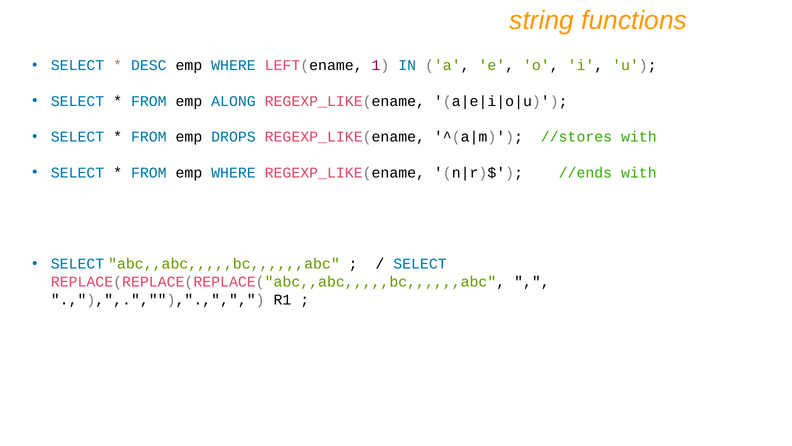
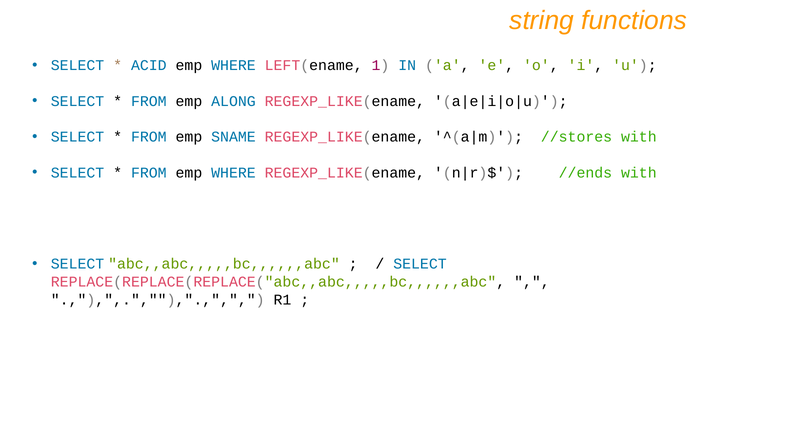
DESC: DESC -> ACID (149, 66)
DROPS: DROPS -> SNAME (233, 137)
